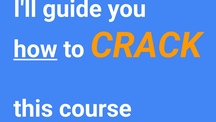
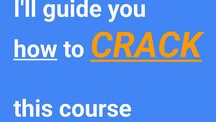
CRACK underline: none -> present (146, 45)
